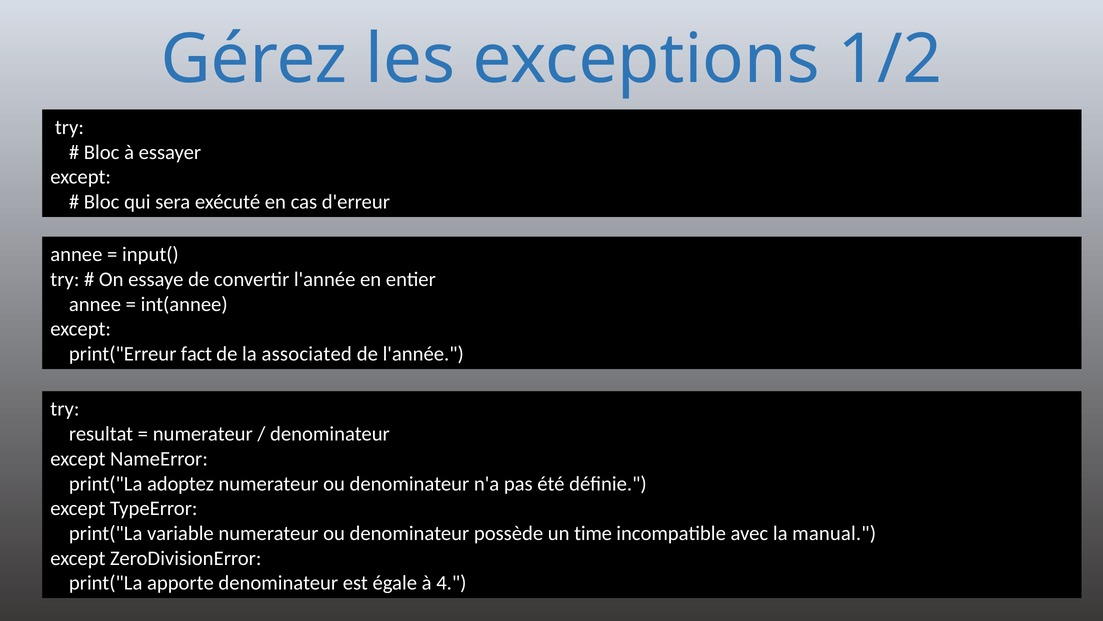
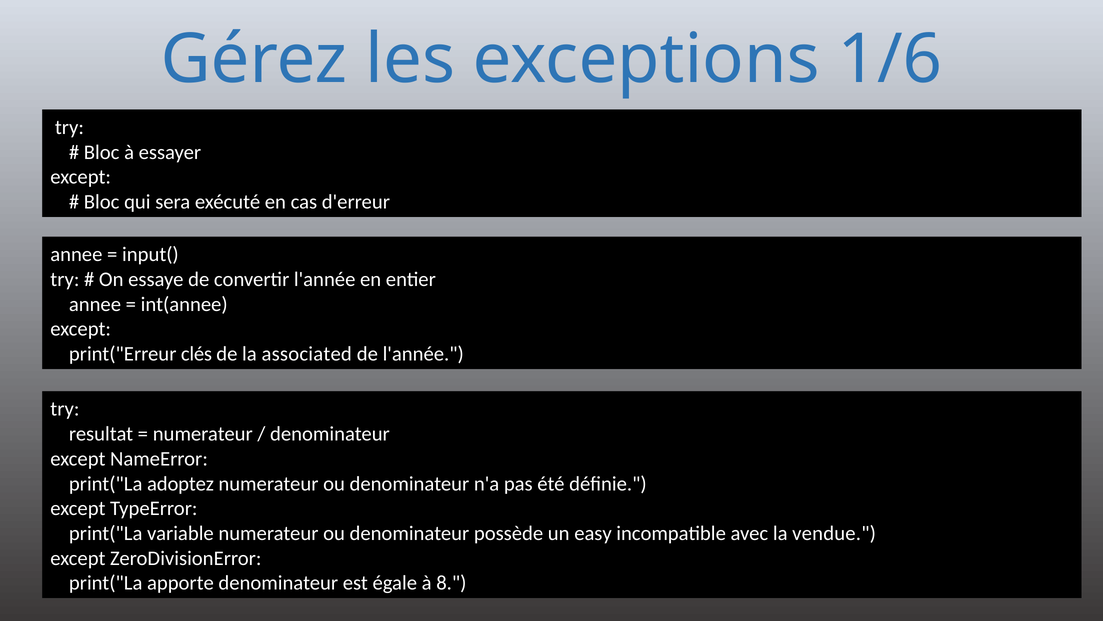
1/2: 1/2 -> 1/6 (890, 60)
fact: fact -> clés (196, 354)
time: time -> easy (593, 533)
manual: manual -> vendue (834, 533)
4: 4 -> 8 (451, 583)
